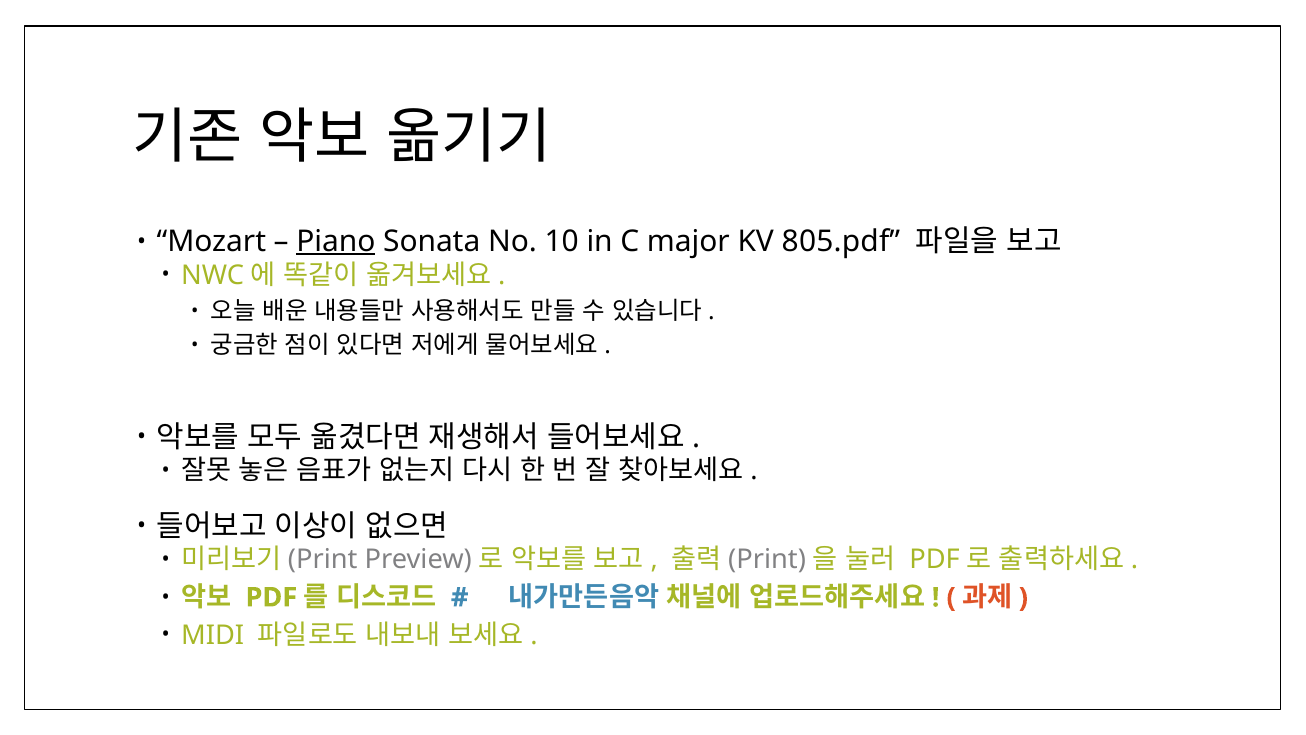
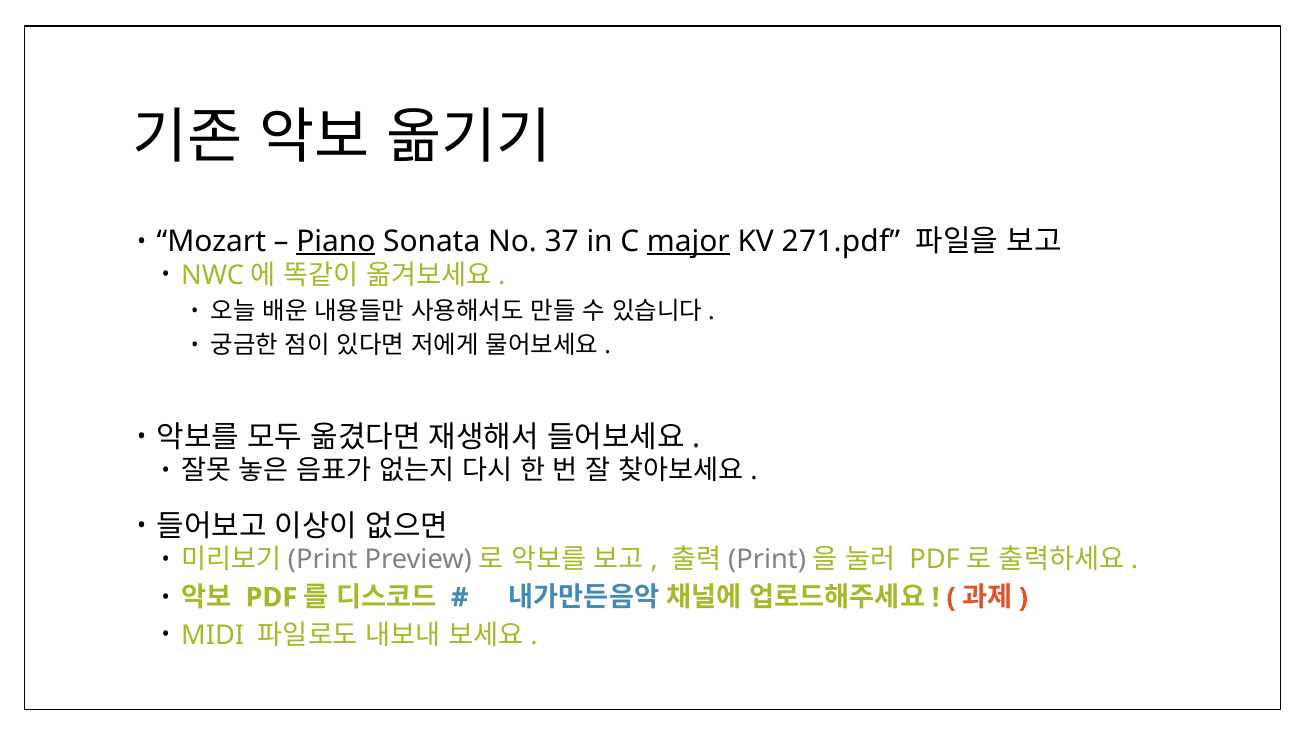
10: 10 -> 37 (562, 241)
major underline: none -> present (688, 241)
805.pdf: 805.pdf -> 271.pdf (841, 241)
